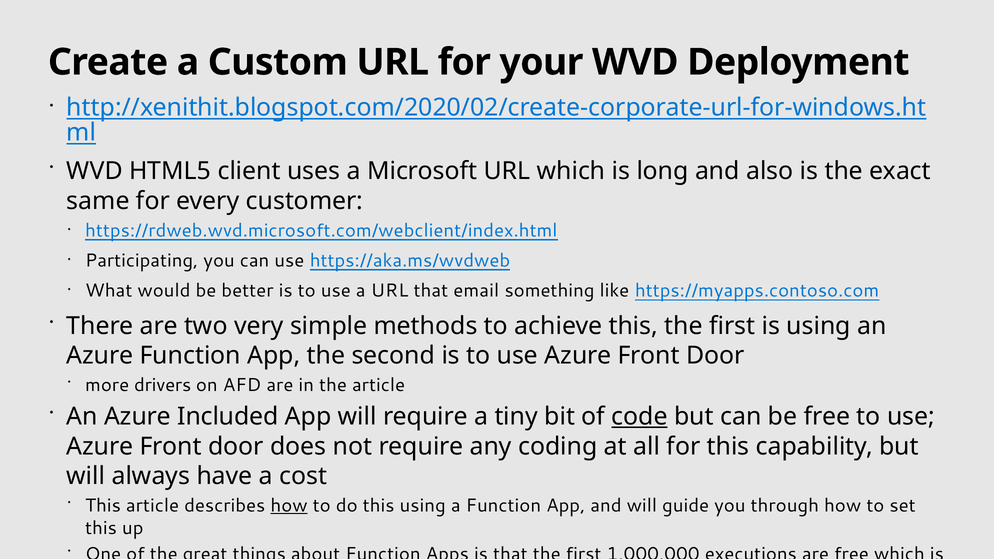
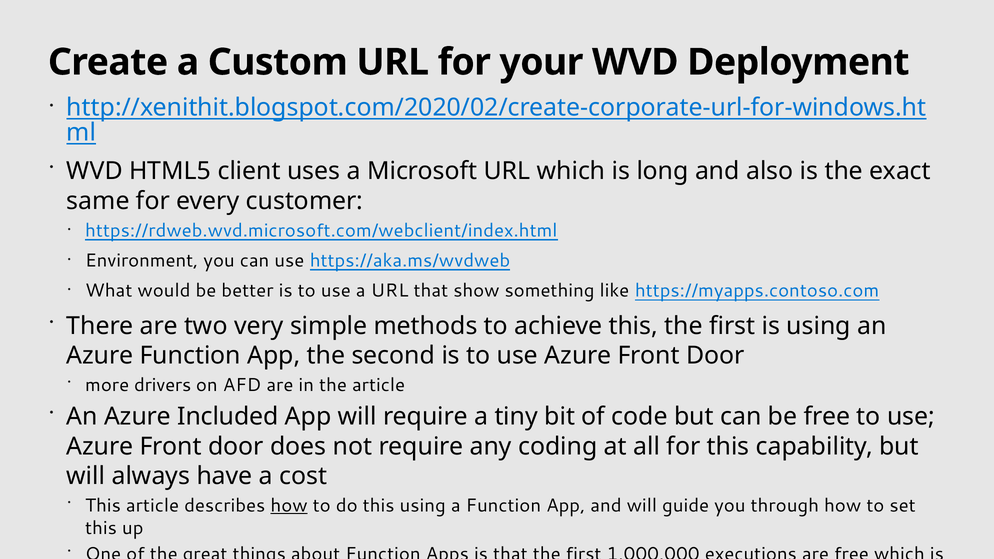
Participating: Participating -> Environment (142, 260)
email: email -> show (476, 291)
code underline: present -> none (640, 417)
